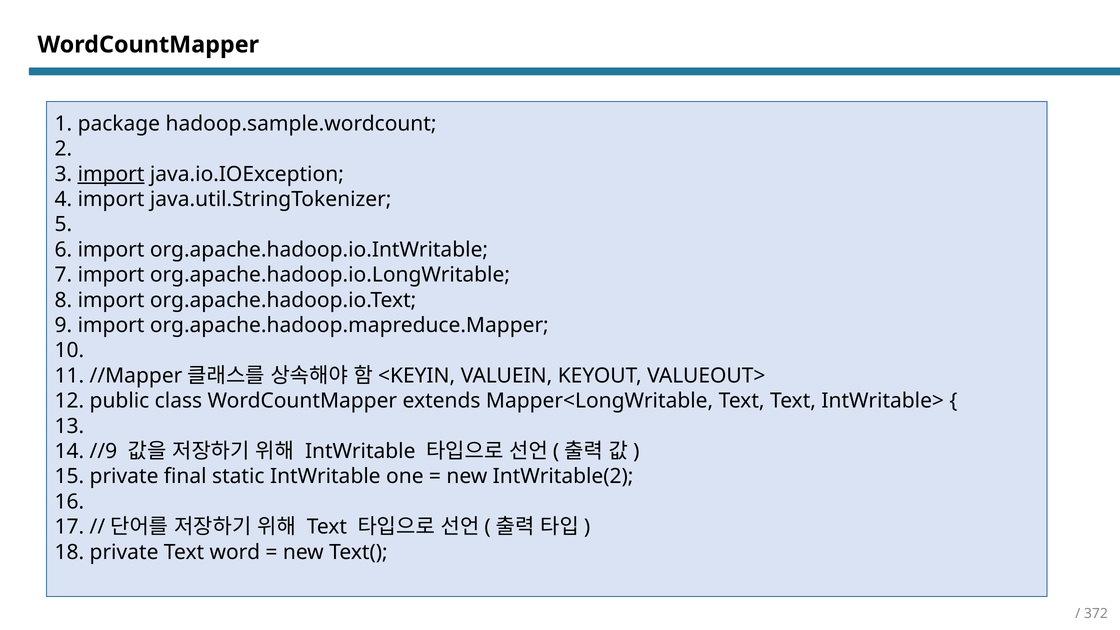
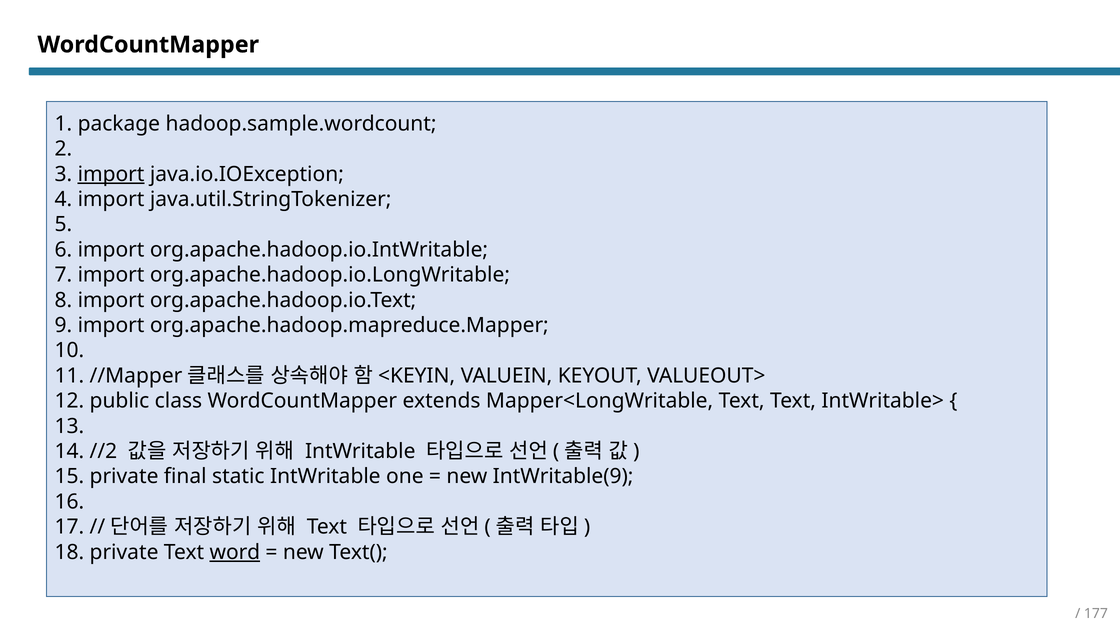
//9: //9 -> //2 (103, 451)
IntWritable(2: IntWritable(2 -> IntWritable(9 (563, 476)
word underline: none -> present (235, 552)
372: 372 -> 177 (1096, 614)
